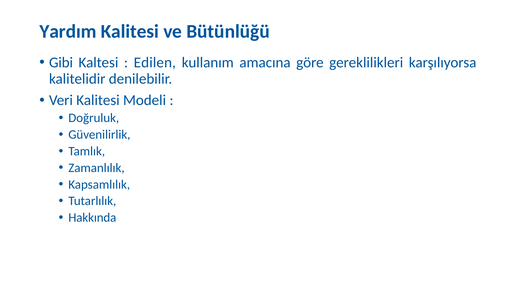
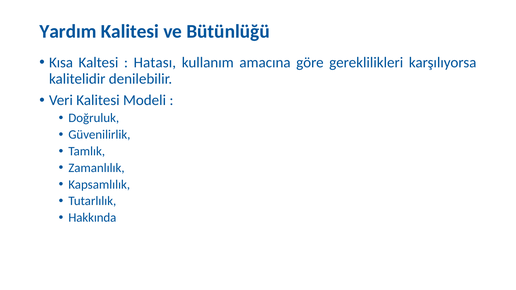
Gibi: Gibi -> Kısa (61, 63)
Edilen: Edilen -> Hatası (155, 63)
